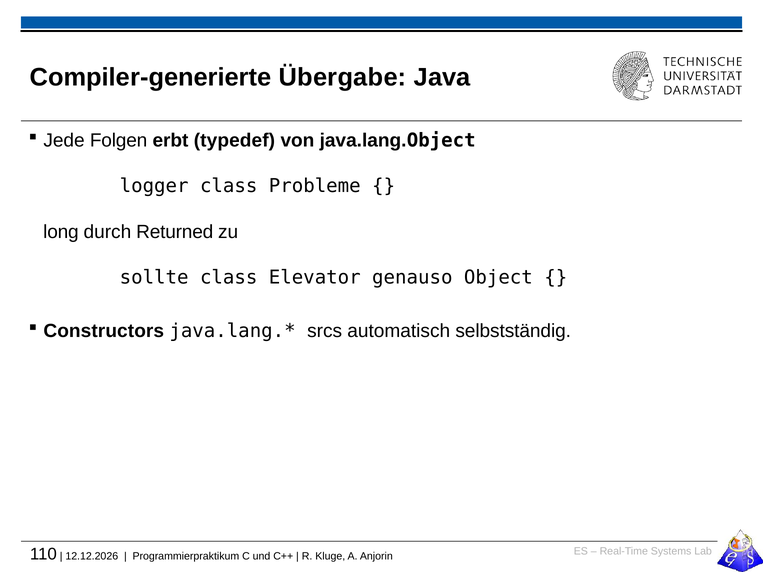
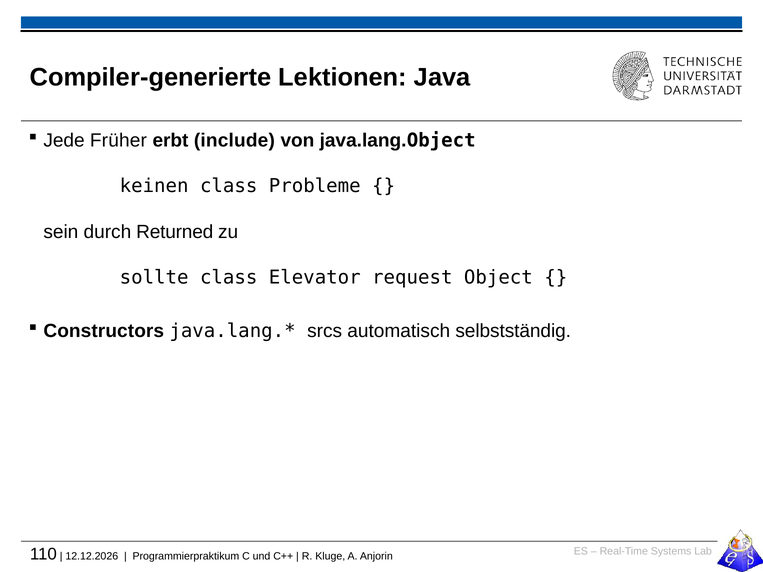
Übergabe: Übergabe -> Lektionen (343, 78)
Folgen: Folgen -> Früher (118, 140)
typedef: typedef -> include (234, 140)
logger: logger -> keinen (154, 186)
long: long -> sein (61, 232)
genauso: genauso -> request (412, 278)
